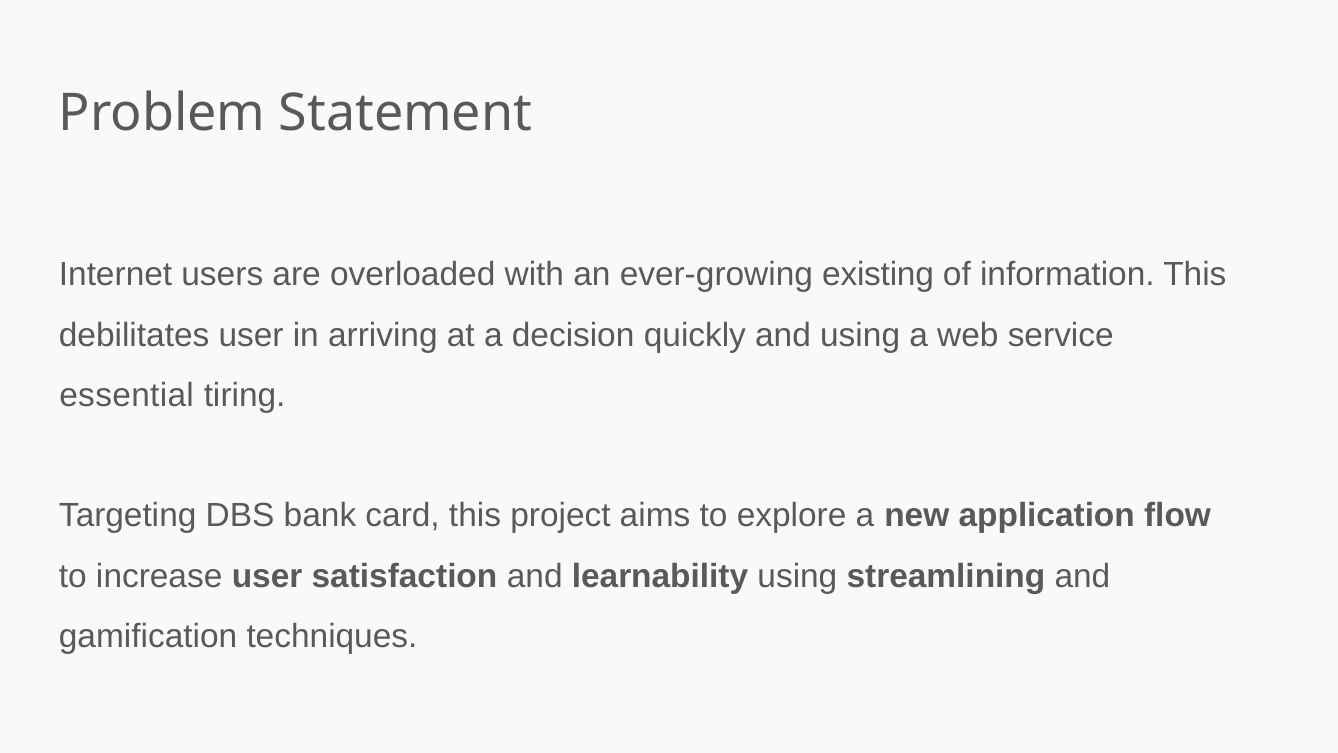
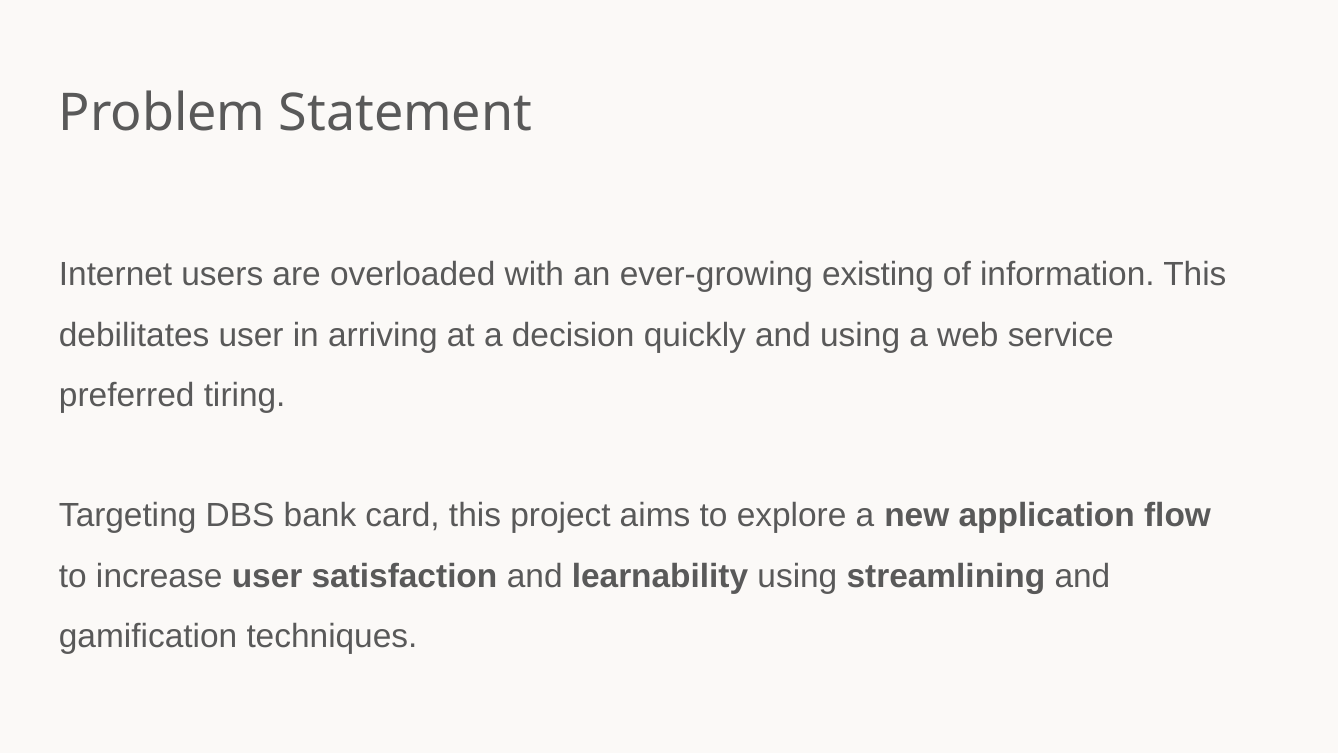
essential: essential -> preferred (127, 395)
